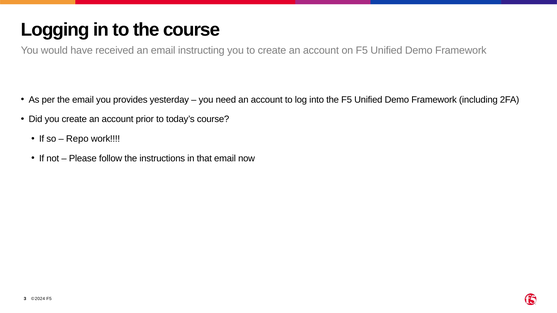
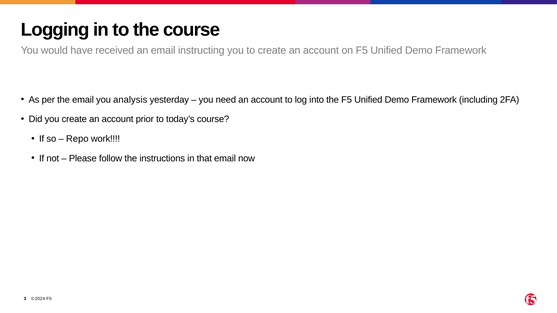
provides: provides -> analysis (130, 100)
